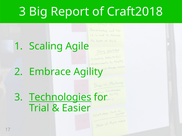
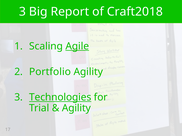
Agile underline: none -> present (77, 46)
Embrace: Embrace -> Portfolio (50, 72)
Easier: Easier -> Agility (76, 108)
